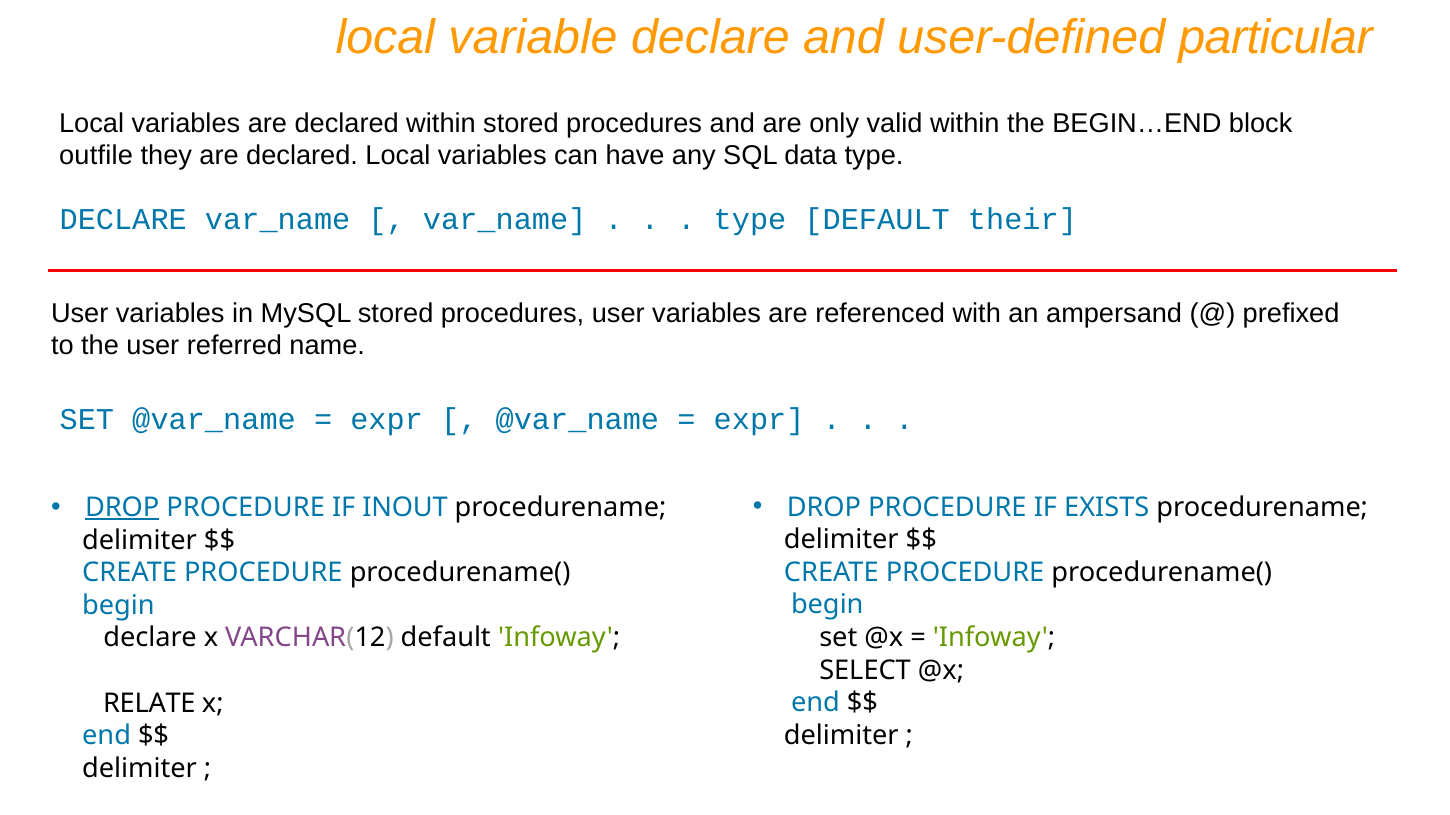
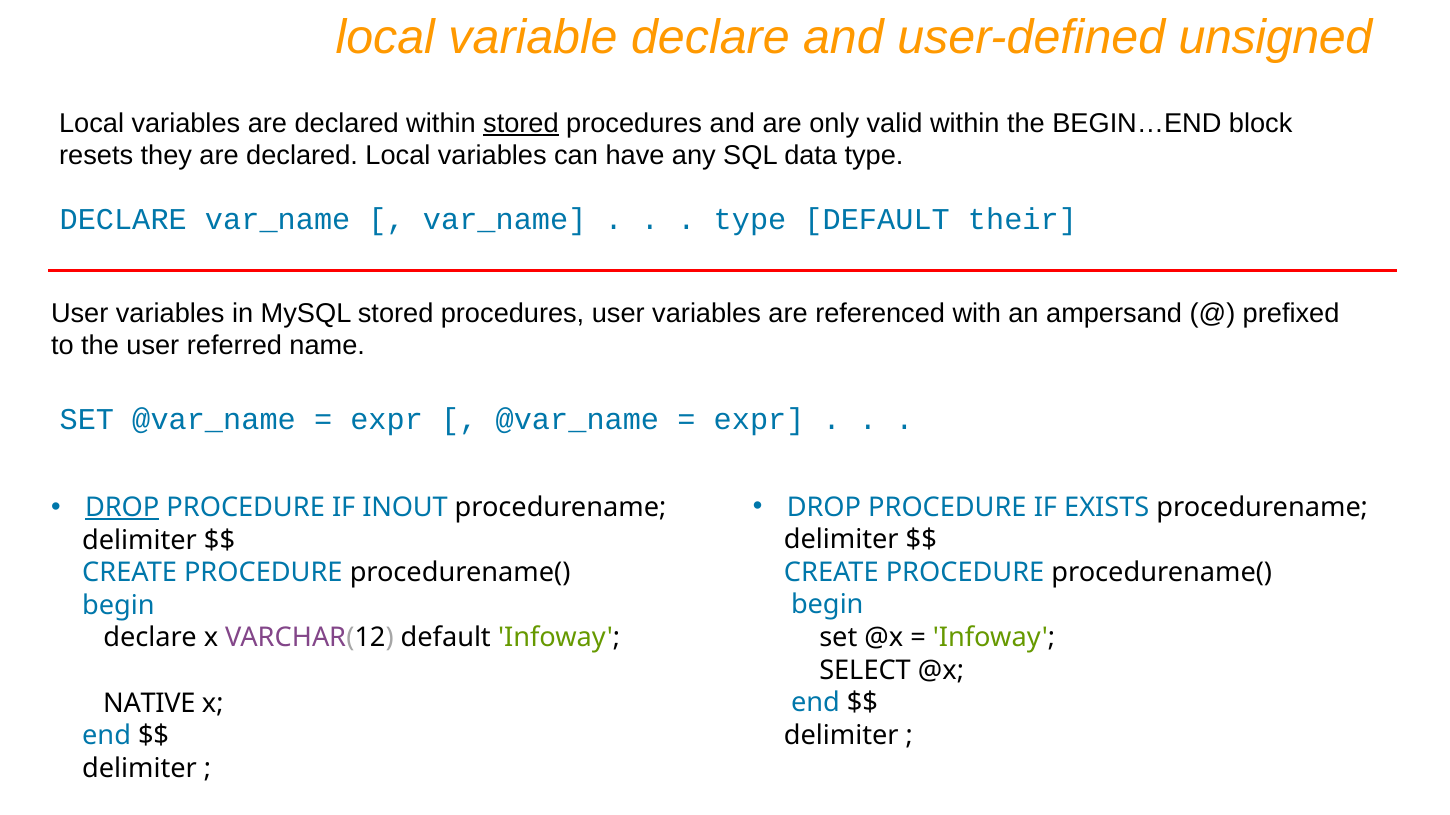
particular: particular -> unsigned (1275, 38)
stored underline: none -> present (521, 123)
outfile: outfile -> resets (96, 156)
RELATE: RELATE -> NATIVE (149, 704)
